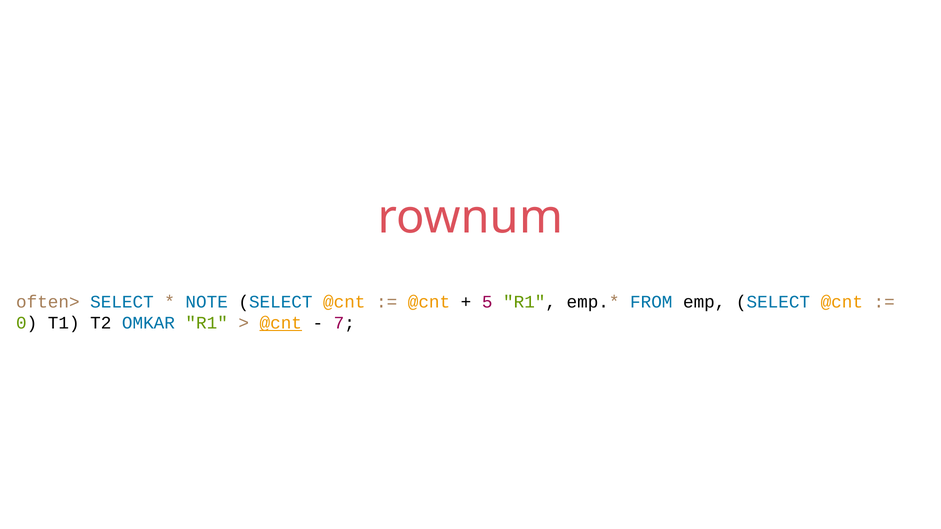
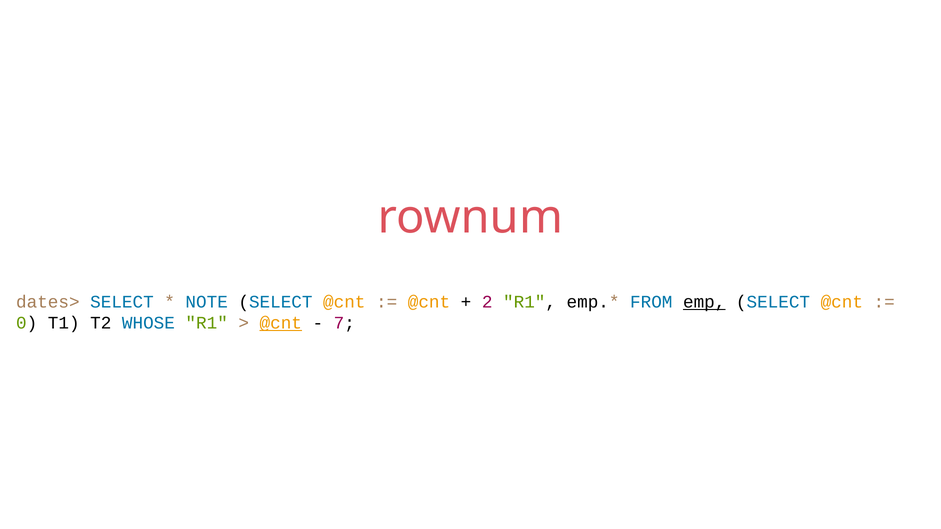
often>: often> -> dates> (48, 302)
5: 5 -> 2 (487, 302)
emp underline: none -> present (704, 302)
OMKAR: OMKAR -> WHOSE (148, 323)
